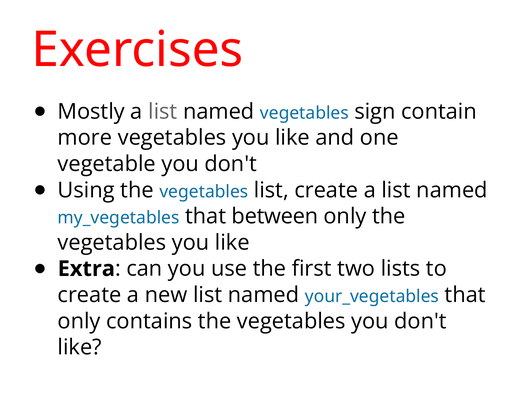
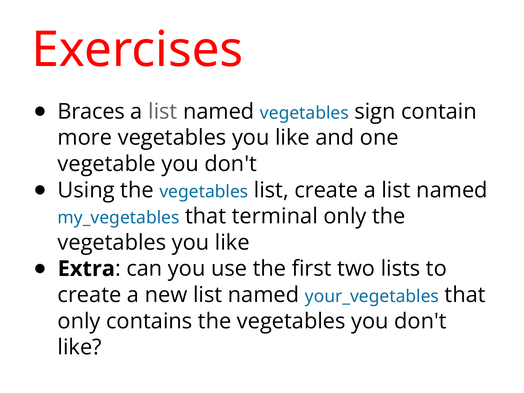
Mostly: Mostly -> Braces (91, 112)
between: between -> terminal (275, 216)
